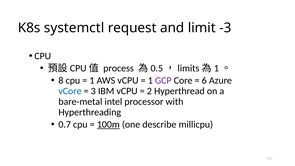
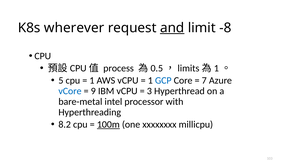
systemctl: systemctl -> wherever (74, 28)
and underline: none -> present (172, 28)
-3: -3 -> -8 (225, 28)
8: 8 -> 5 (61, 80)
GCP colour: purple -> blue (163, 80)
6: 6 -> 7 (204, 80)
3: 3 -> 9 (93, 91)
2: 2 -> 3 (149, 91)
0.7: 0.7 -> 8.2 (65, 124)
describe: describe -> xxxxxxxx (159, 124)
